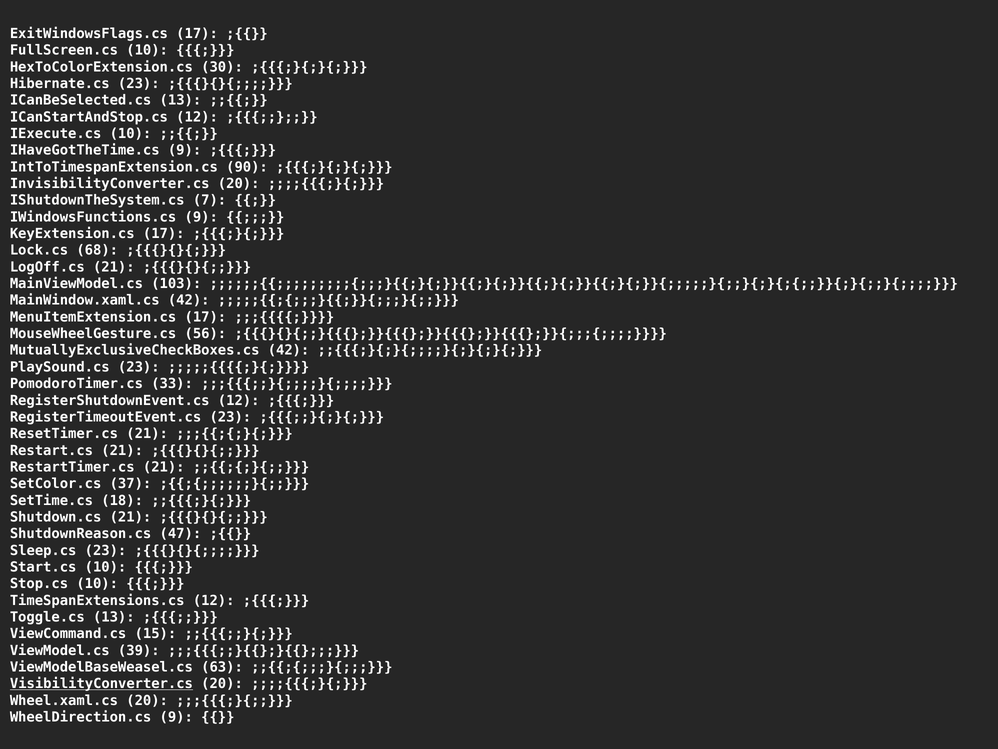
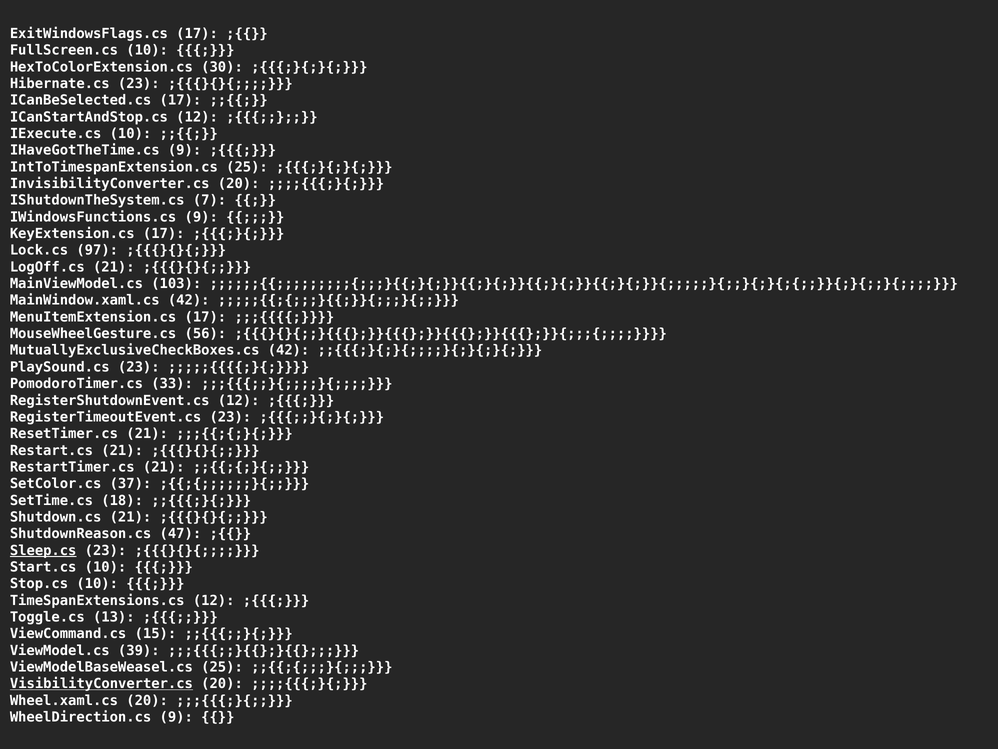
ICanBeSelected.cs 13: 13 -> 17 (180, 100)
IntToTimespanExtension.cs 90: 90 -> 25 (247, 167)
68: 68 -> 97 (97, 250)
Sleep.cs underline: none -> present (43, 550)
ViewModelBaseWeasel.cs 63: 63 -> 25 (222, 667)
